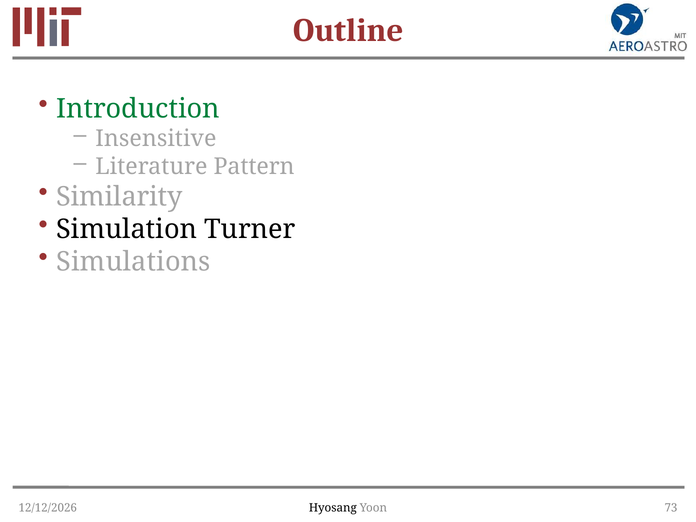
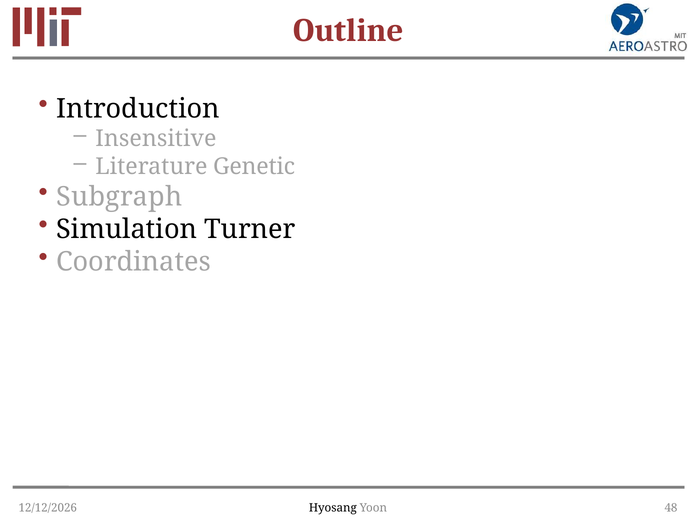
Introduction colour: green -> black (138, 109)
Pattern: Pattern -> Genetic (254, 166)
Similarity: Similarity -> Subgraph (119, 197)
Simulations: Simulations -> Coordinates (134, 262)
73: 73 -> 48 (671, 508)
